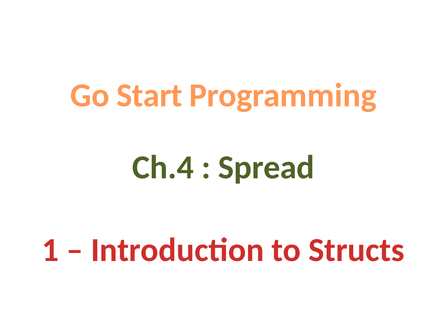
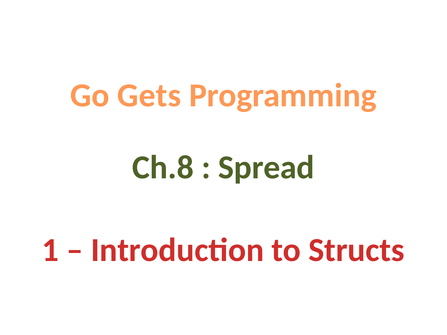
Start: Start -> Gets (149, 96)
Ch.4: Ch.4 -> Ch.8 (163, 168)
